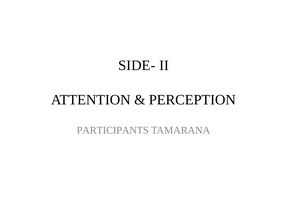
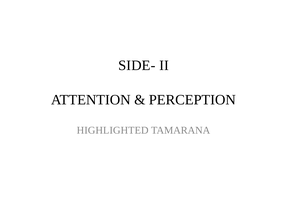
PARTICIPANTS: PARTICIPANTS -> HIGHLIGHTED (113, 130)
